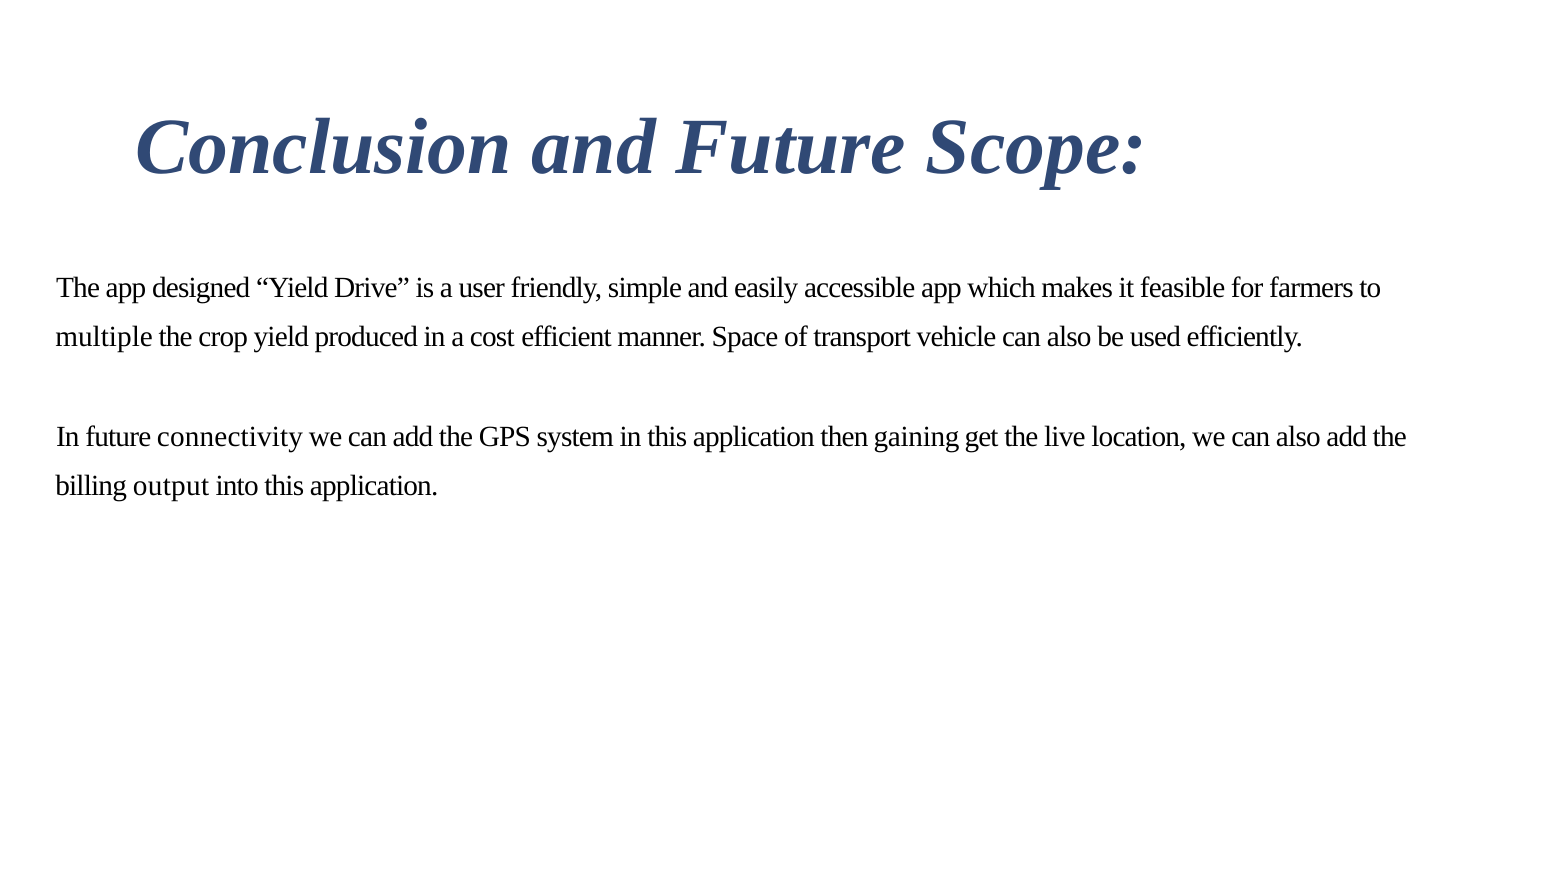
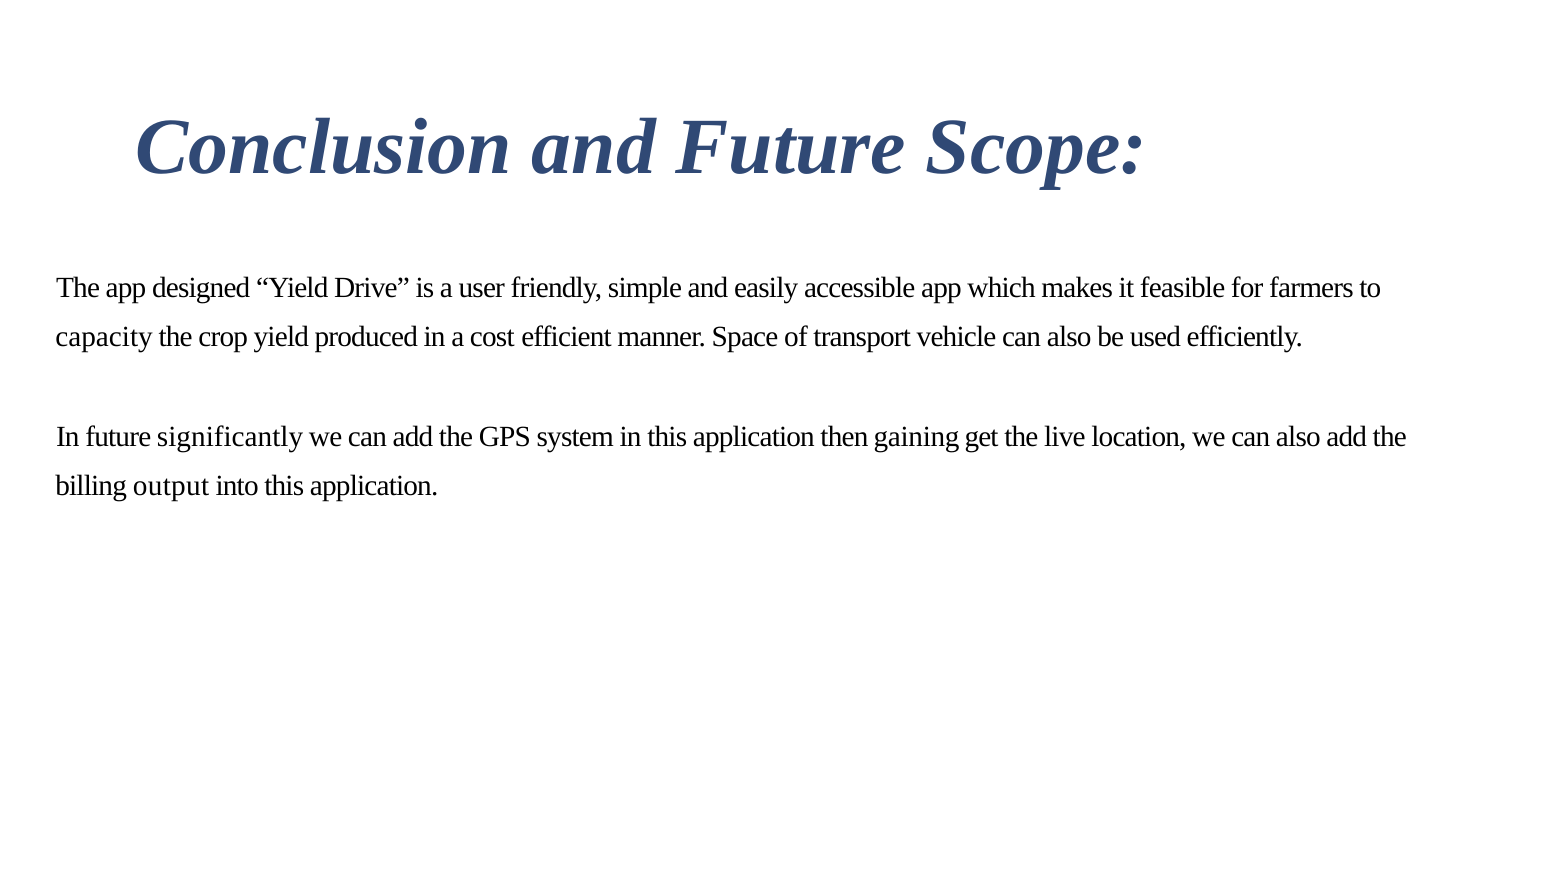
multiple: multiple -> capacity (104, 337)
connectivity: connectivity -> significantly (230, 437)
